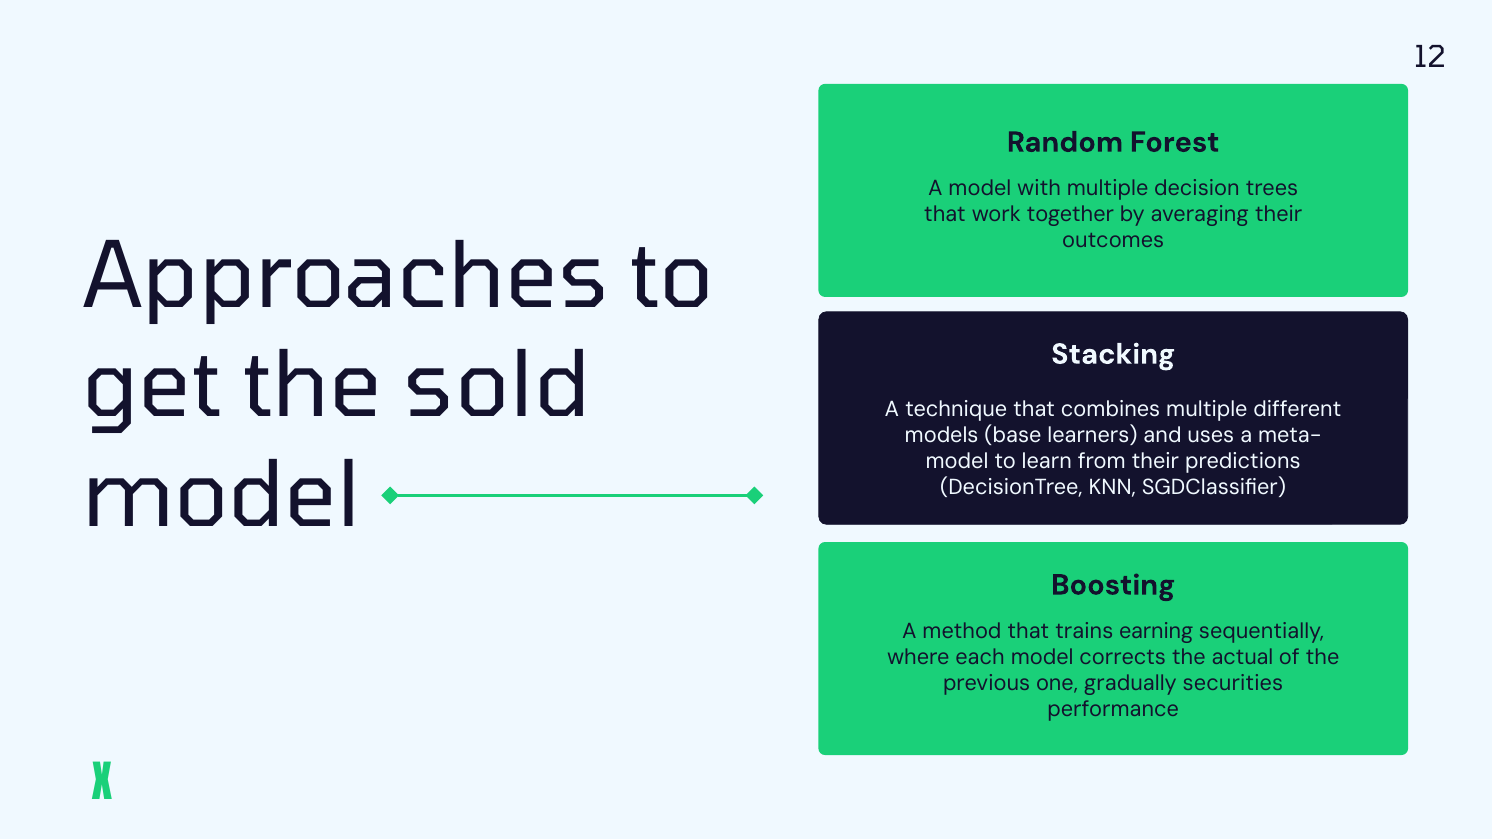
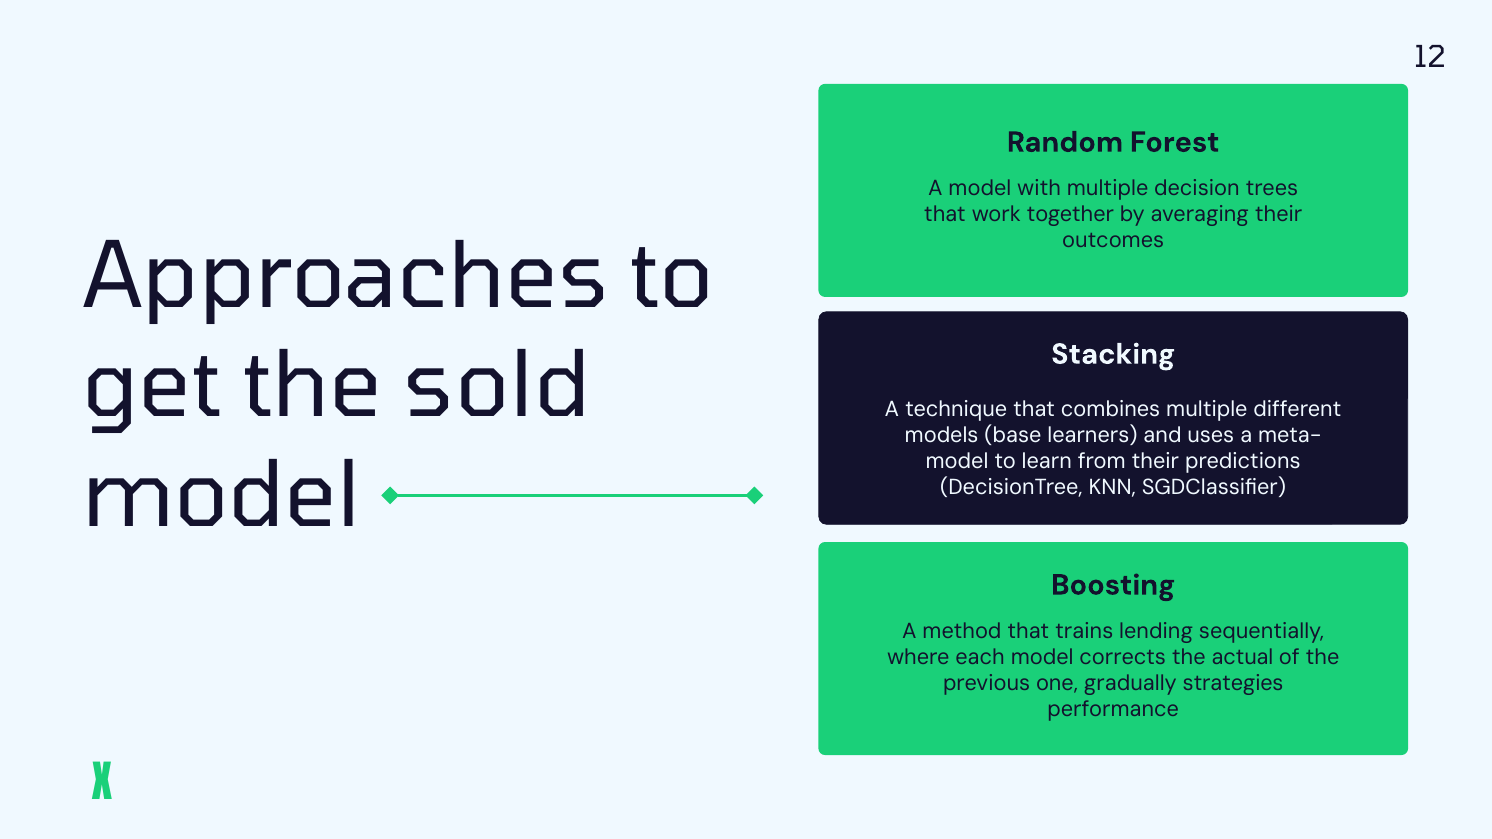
earning: earning -> lending (1156, 631)
securities: securities -> strategies (1233, 683)
